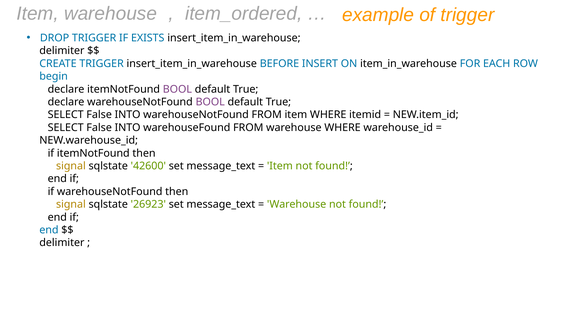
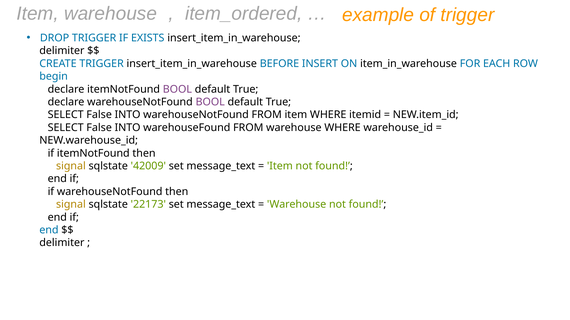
42600: 42600 -> 42009 (148, 166)
26923: 26923 -> 22173 (148, 205)
